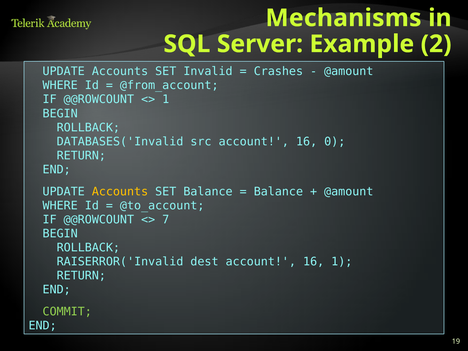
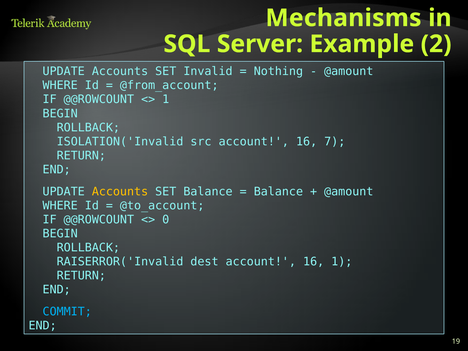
Crashes: Crashes -> Nothing (278, 71)
DATABASES('Invalid: DATABASES('Invalid -> ISOLATION('Invalid (120, 142)
0: 0 -> 7 (335, 142)
7: 7 -> 0 (166, 220)
COMMIT colour: light green -> light blue (67, 312)
